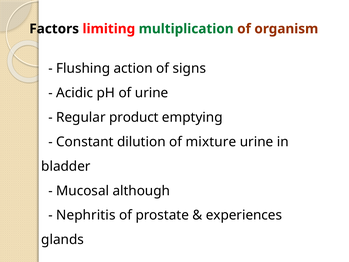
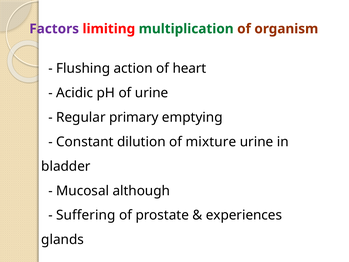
Factors colour: black -> purple (54, 29)
signs: signs -> heart (189, 68)
product: product -> primary (134, 117)
Nephritis: Nephritis -> Suffering (86, 215)
